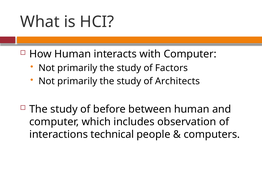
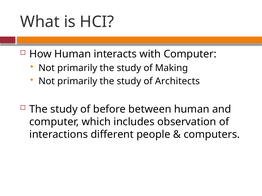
Factors: Factors -> Making (171, 68)
technical: technical -> different (112, 135)
